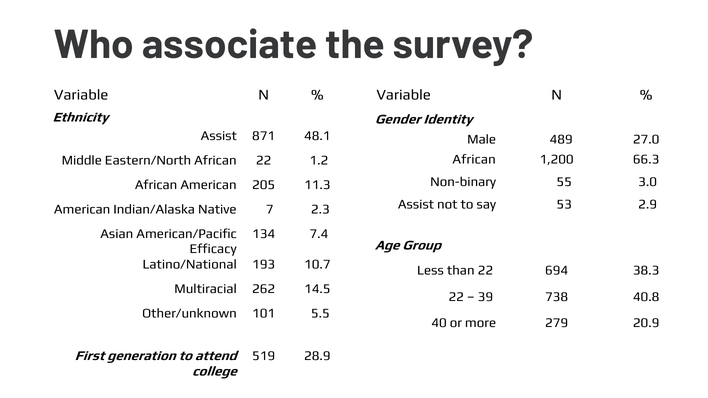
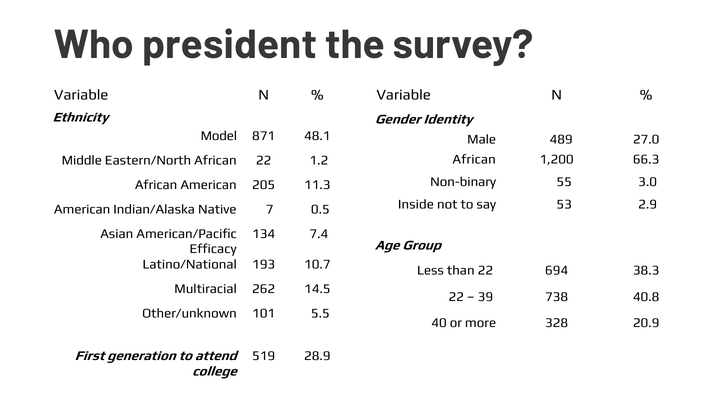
associate: associate -> president (230, 45)
Assist: Assist -> Model (219, 136)
Assist: Assist -> Inside (416, 205)
2.3: 2.3 -> 0.5 (320, 209)
279: 279 -> 328 (557, 323)
